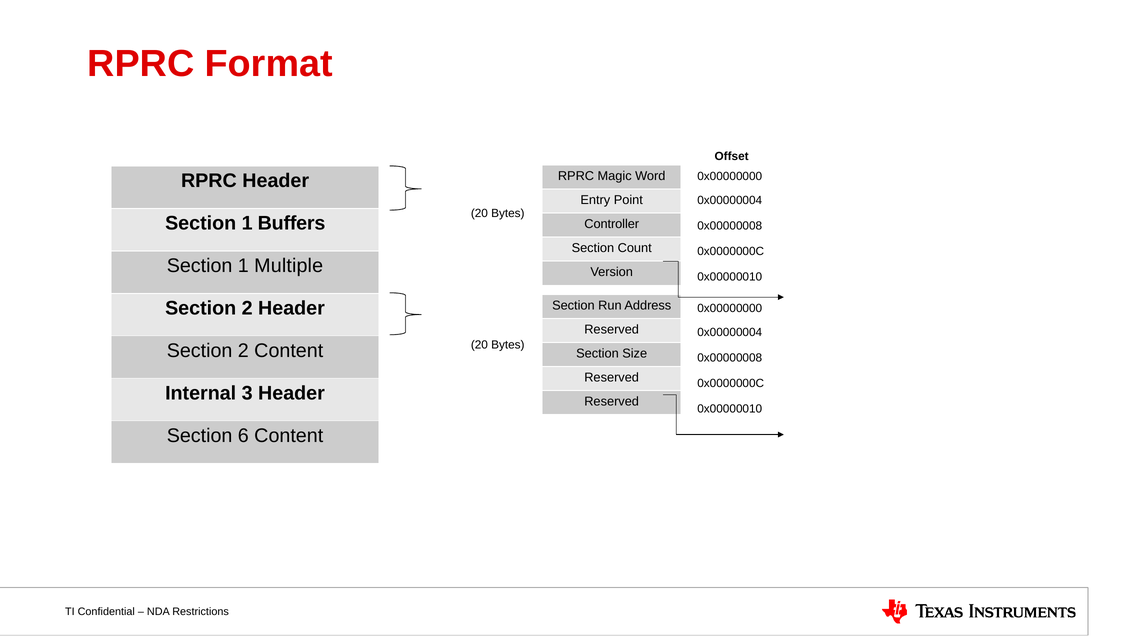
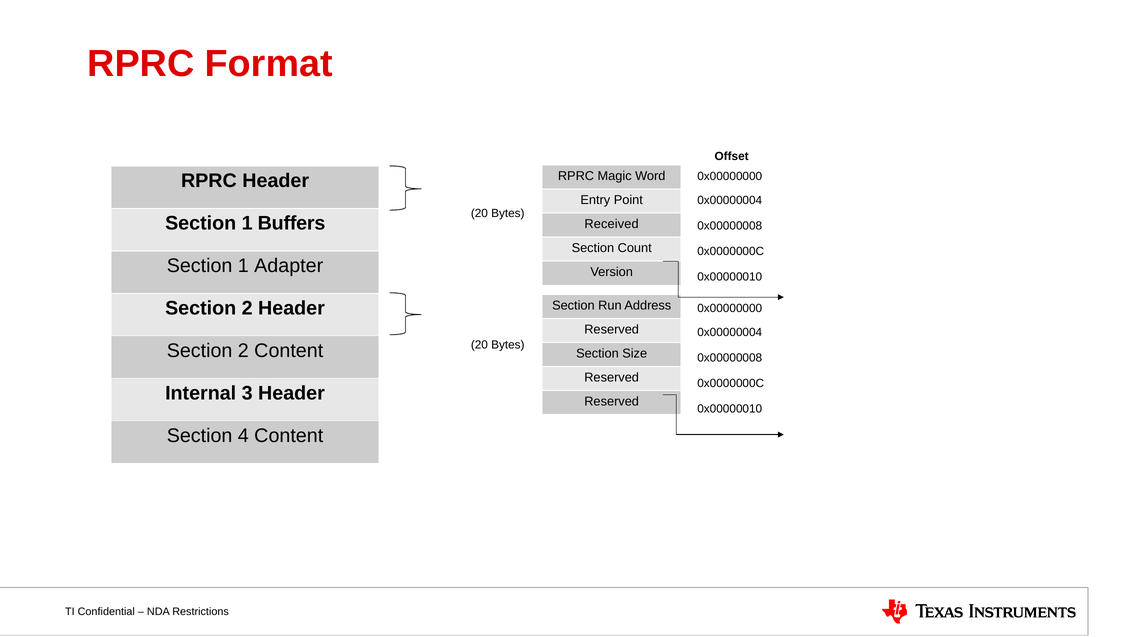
Controller: Controller -> Received (612, 224)
Multiple: Multiple -> Adapter (289, 266)
6: 6 -> 4 (243, 436)
